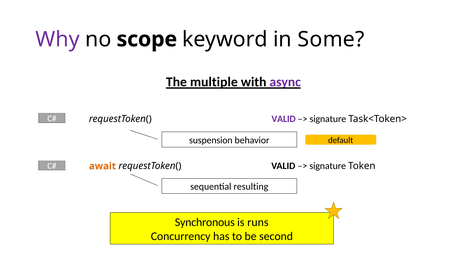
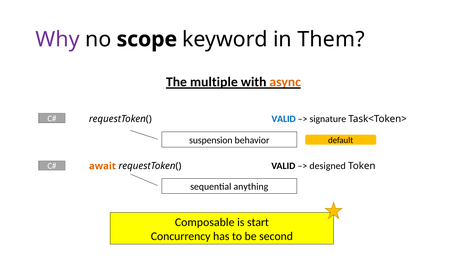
Some: Some -> Them (331, 39)
async colour: purple -> orange (285, 82)
VALID colour: purple -> blue (284, 119)
signature: signature -> designed (328, 166)
resulting: resulting -> anything (251, 186)
Synchronous: Synchronous -> Composable (205, 222)
runs: runs -> start (258, 222)
